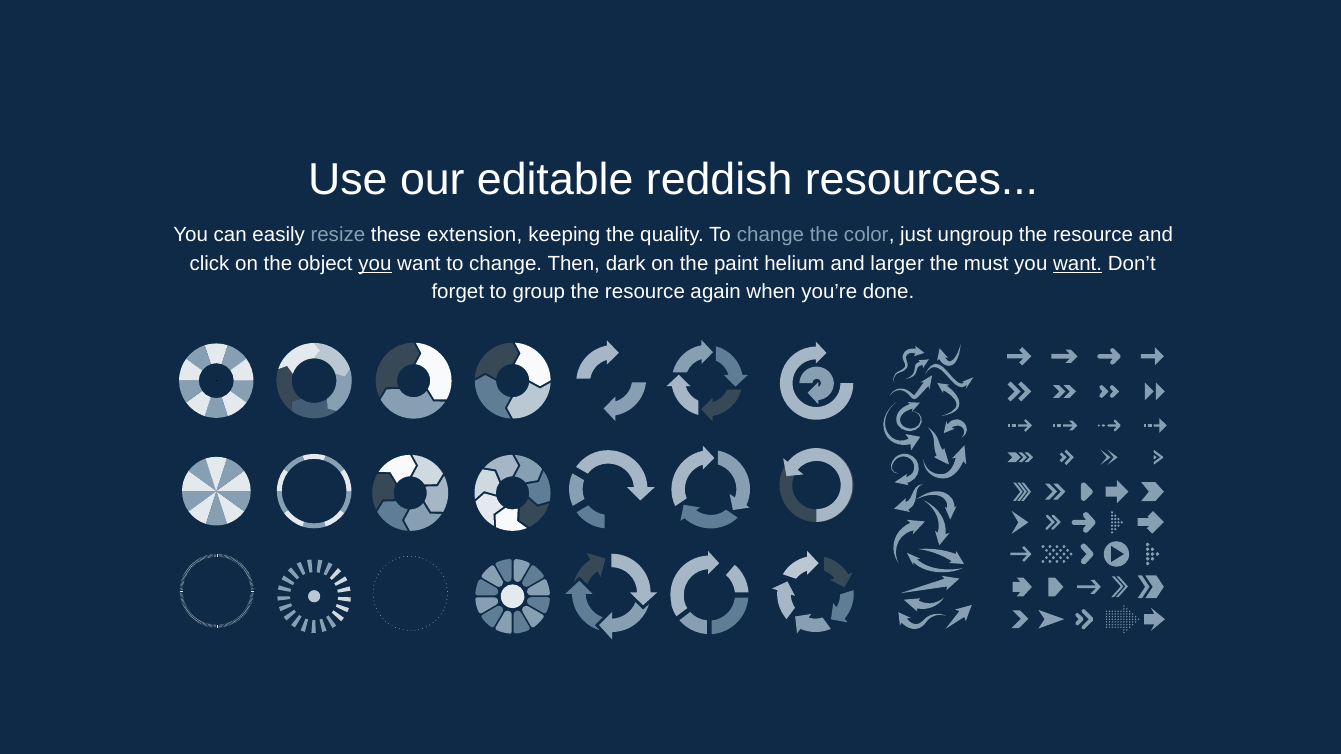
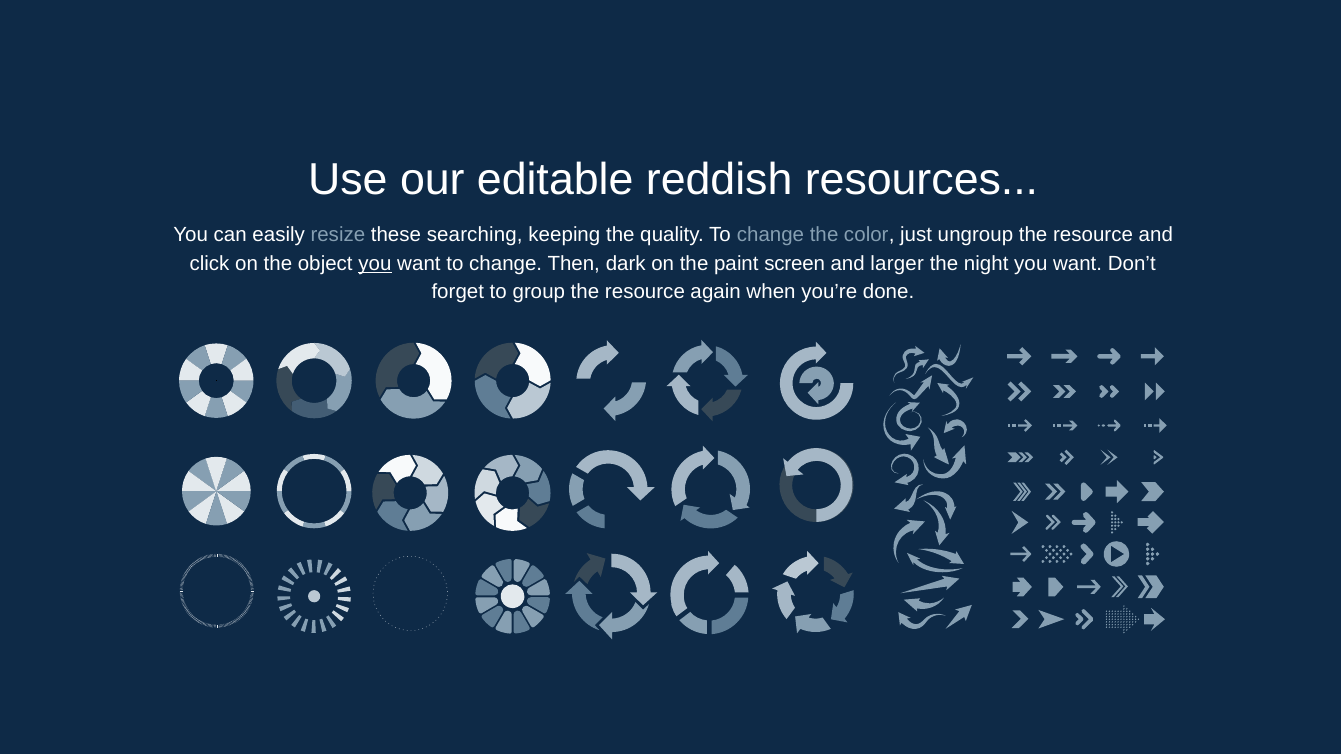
extension: extension -> searching (475, 235)
helium: helium -> screen (795, 264)
must: must -> night (986, 264)
want underline: present -> none (1078, 264)
